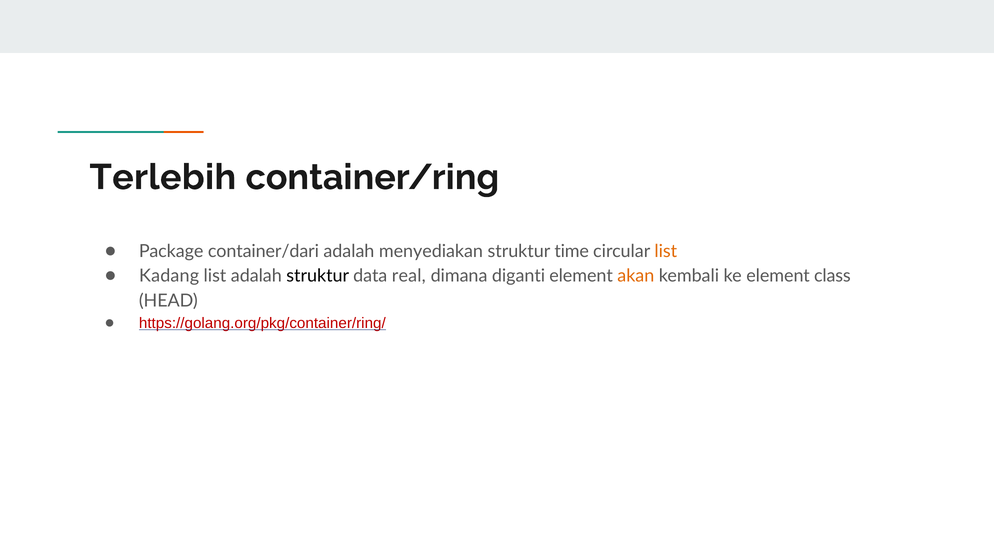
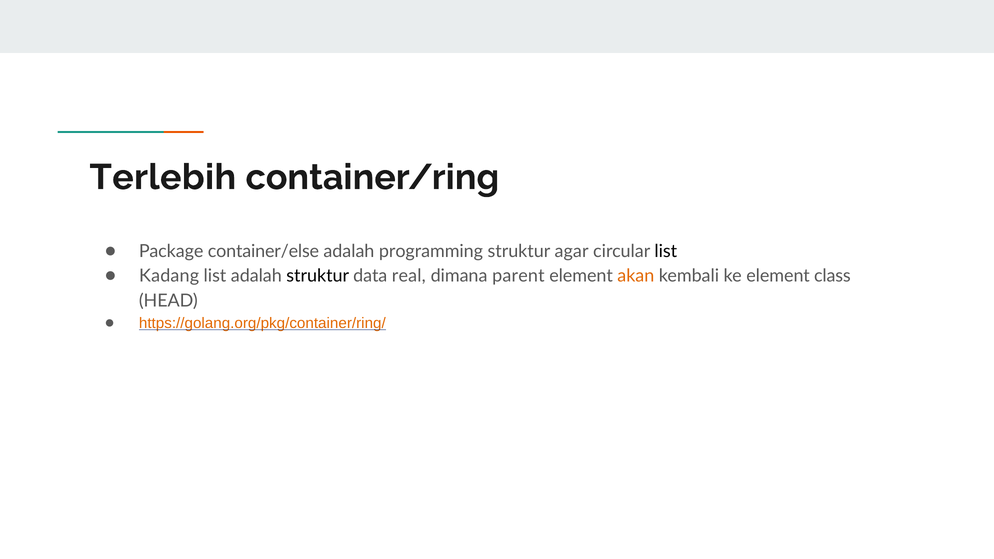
container/dari: container/dari -> container/else (263, 251)
menyediakan: menyediakan -> programming (431, 251)
time: time -> agar (572, 251)
list colour: orange -> black (666, 251)
diganti: diganti -> parent (518, 276)
https://golang.org/pkg/container/ring/ colour: red -> orange (262, 323)
